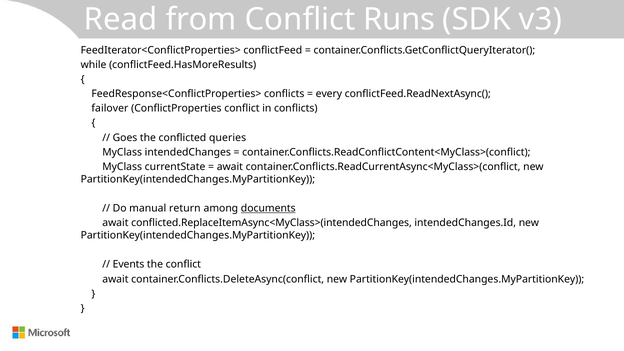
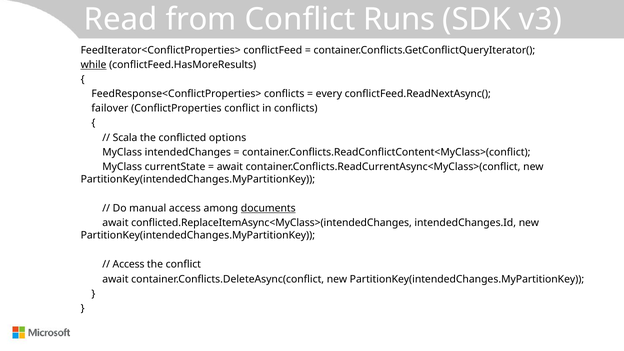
while underline: none -> present (94, 65)
Goes: Goes -> Scala (125, 138)
queries: queries -> options (228, 138)
manual return: return -> access (185, 208)
Events: Events -> Access (129, 265)
